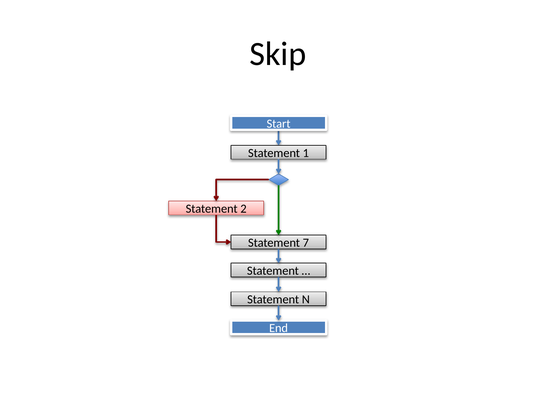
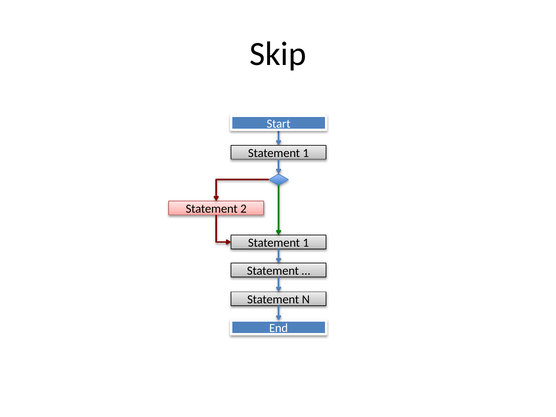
7: 7 -> 1 (306, 243)
